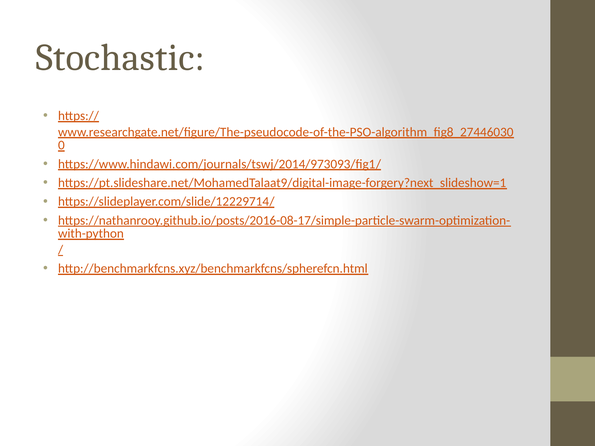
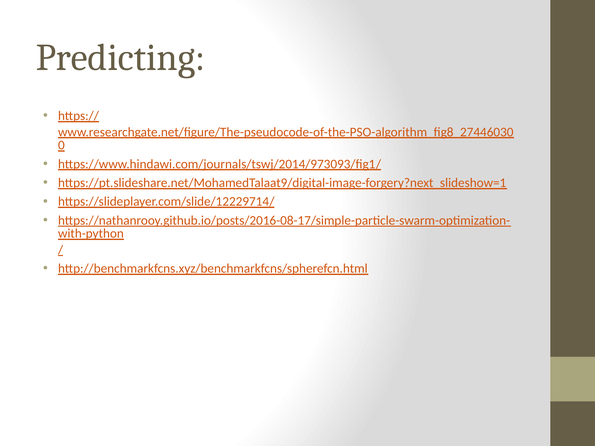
Stochastic: Stochastic -> Predicting (120, 58)
